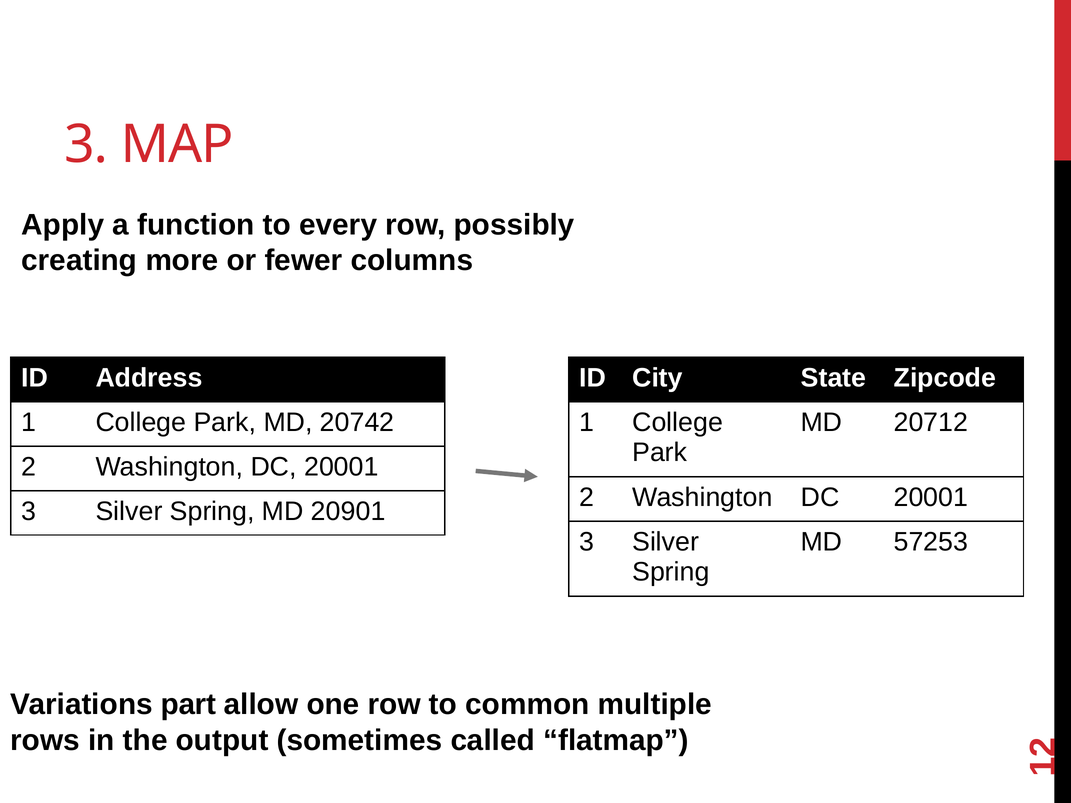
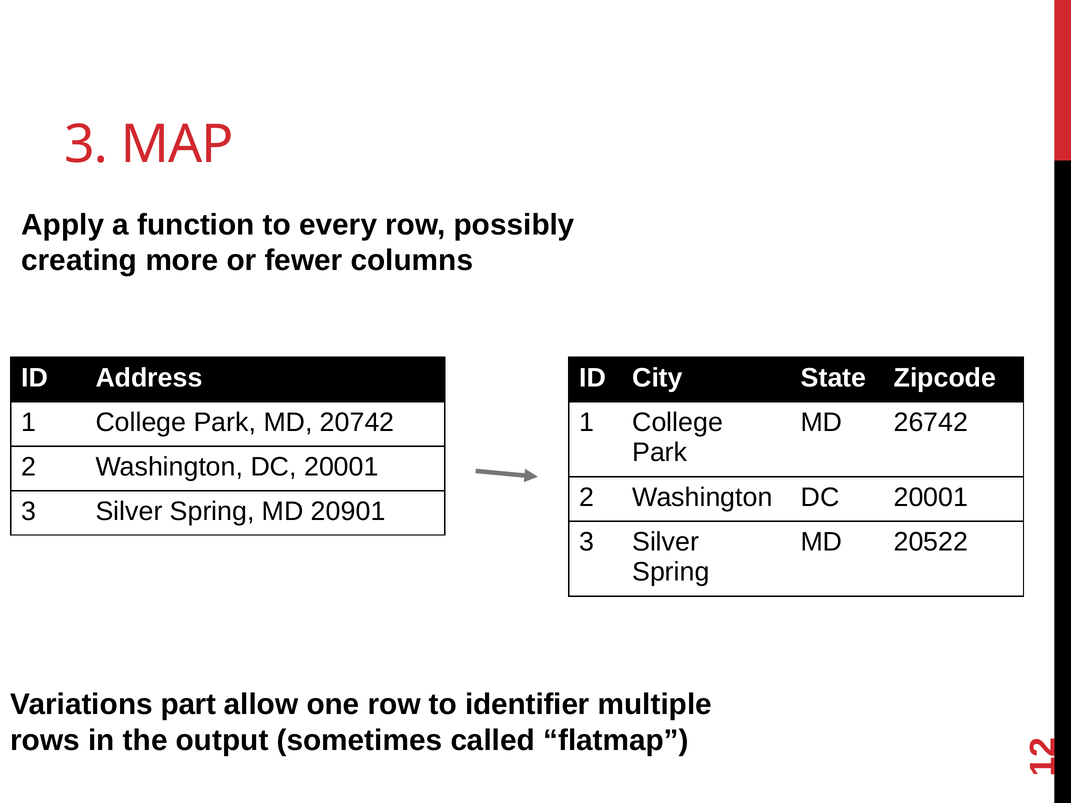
20712: 20712 -> 26742 (931, 423)
57253: 57253 -> 20522 (931, 542)
common: common -> identifier (527, 705)
